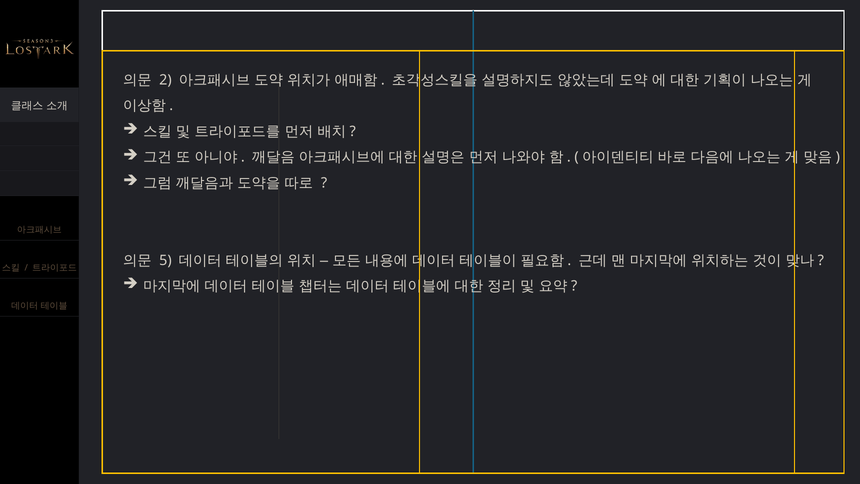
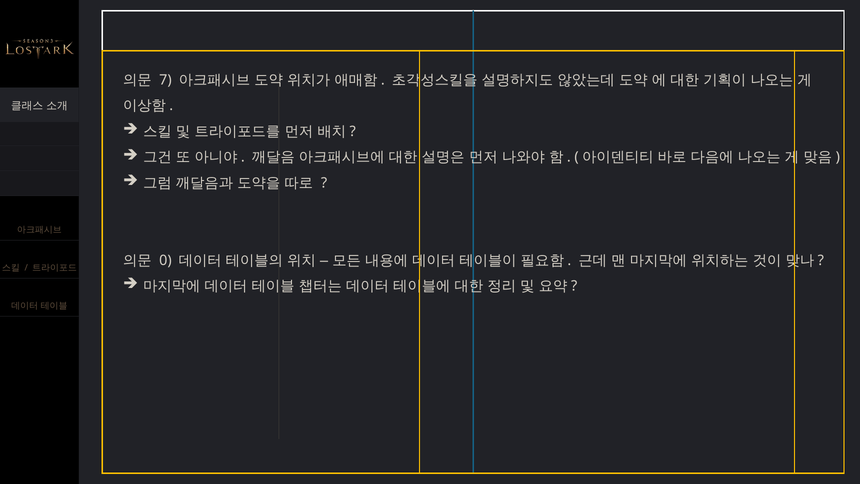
2: 2 -> 7 (165, 80)
5: 5 -> 0 (165, 260)
